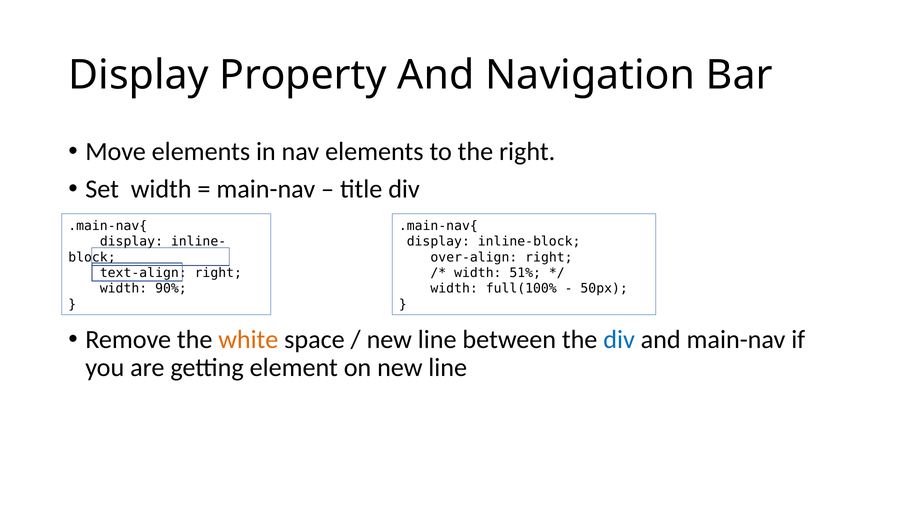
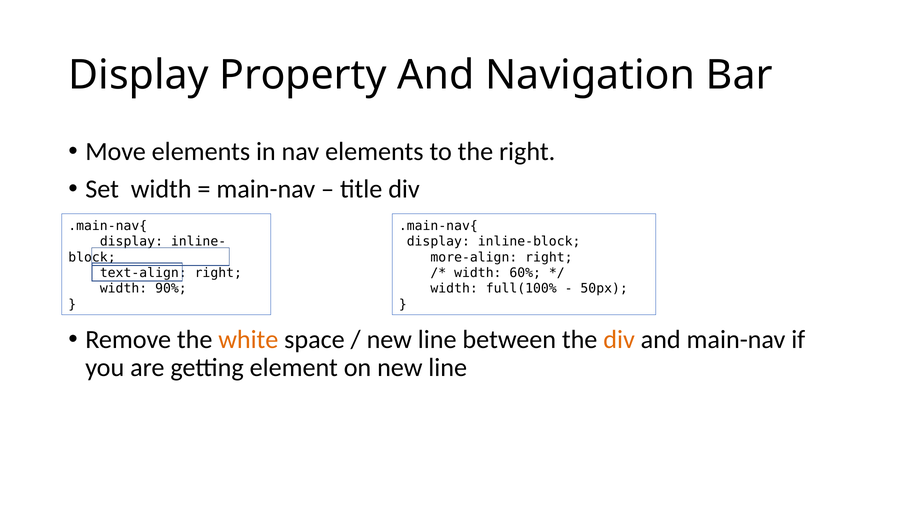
over-align: over-align -> more-align (474, 257)
51%: 51% -> 60% (525, 273)
div colour: blue -> orange (619, 340)
